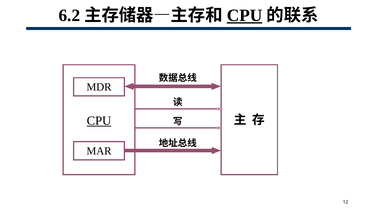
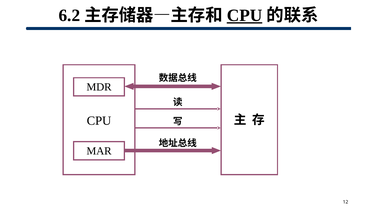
CPU underline: present -> none (99, 121)
